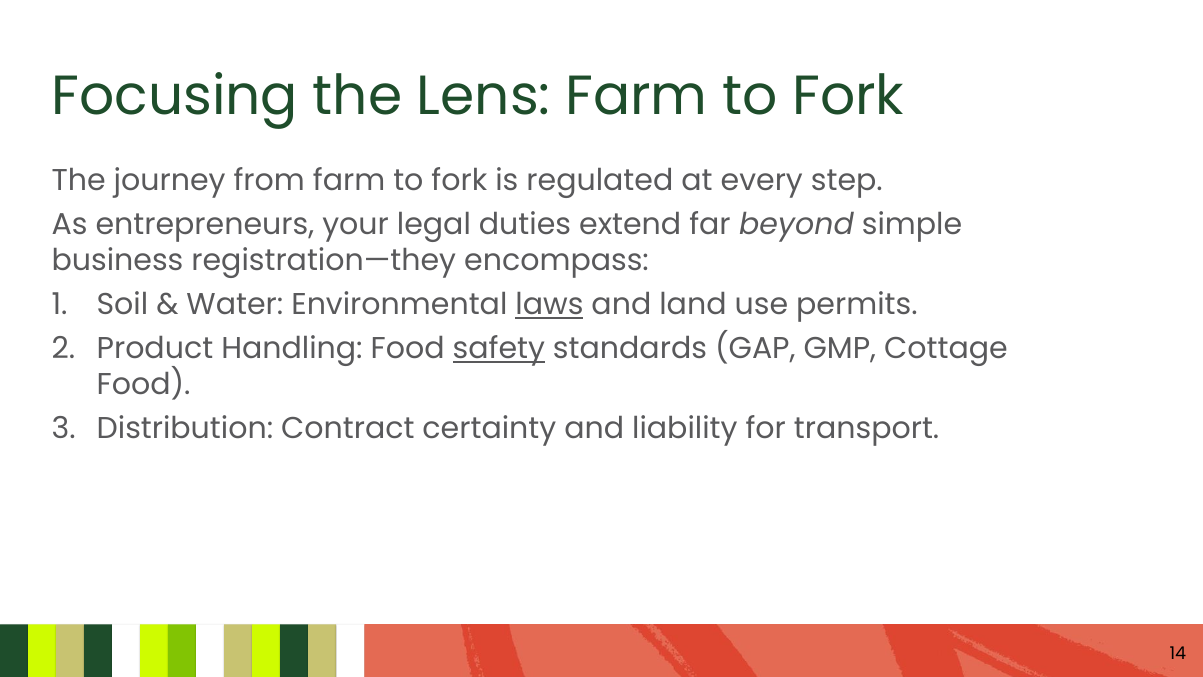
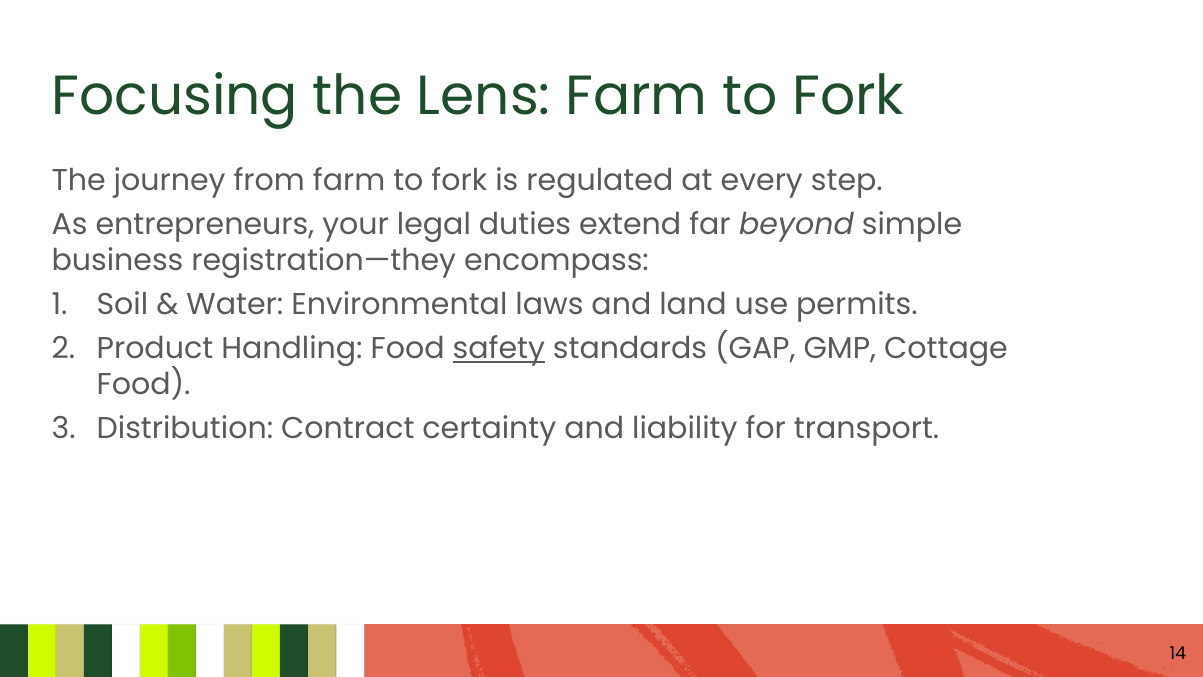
laws underline: present -> none (549, 305)
